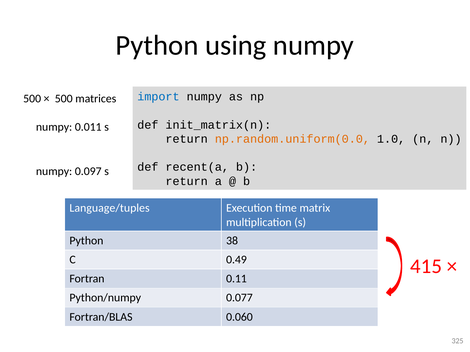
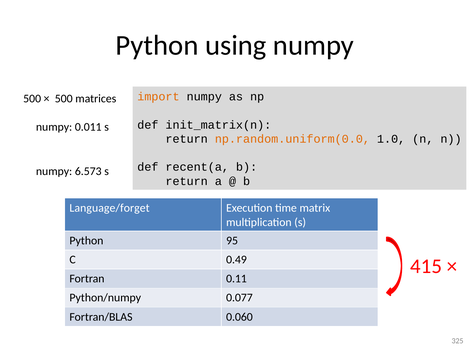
import colour: blue -> orange (158, 97)
0.097: 0.097 -> 6.573 (88, 172)
Language/tuples: Language/tuples -> Language/forget (110, 208)
38: 38 -> 95 (232, 241)
